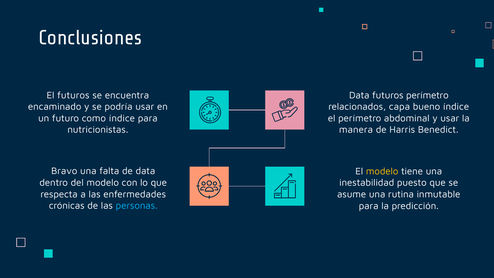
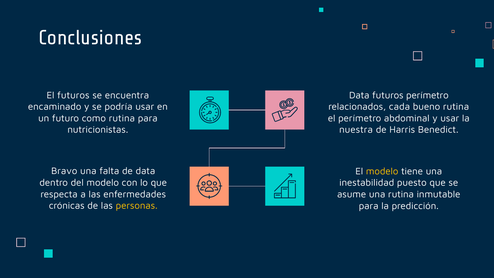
capa: capa -> cada (399, 107)
bueno índice: índice -> rutina (456, 107)
como índice: índice -> rutina (122, 118)
manera: manera -> nuestra (356, 130)
personas colour: light blue -> yellow (137, 206)
